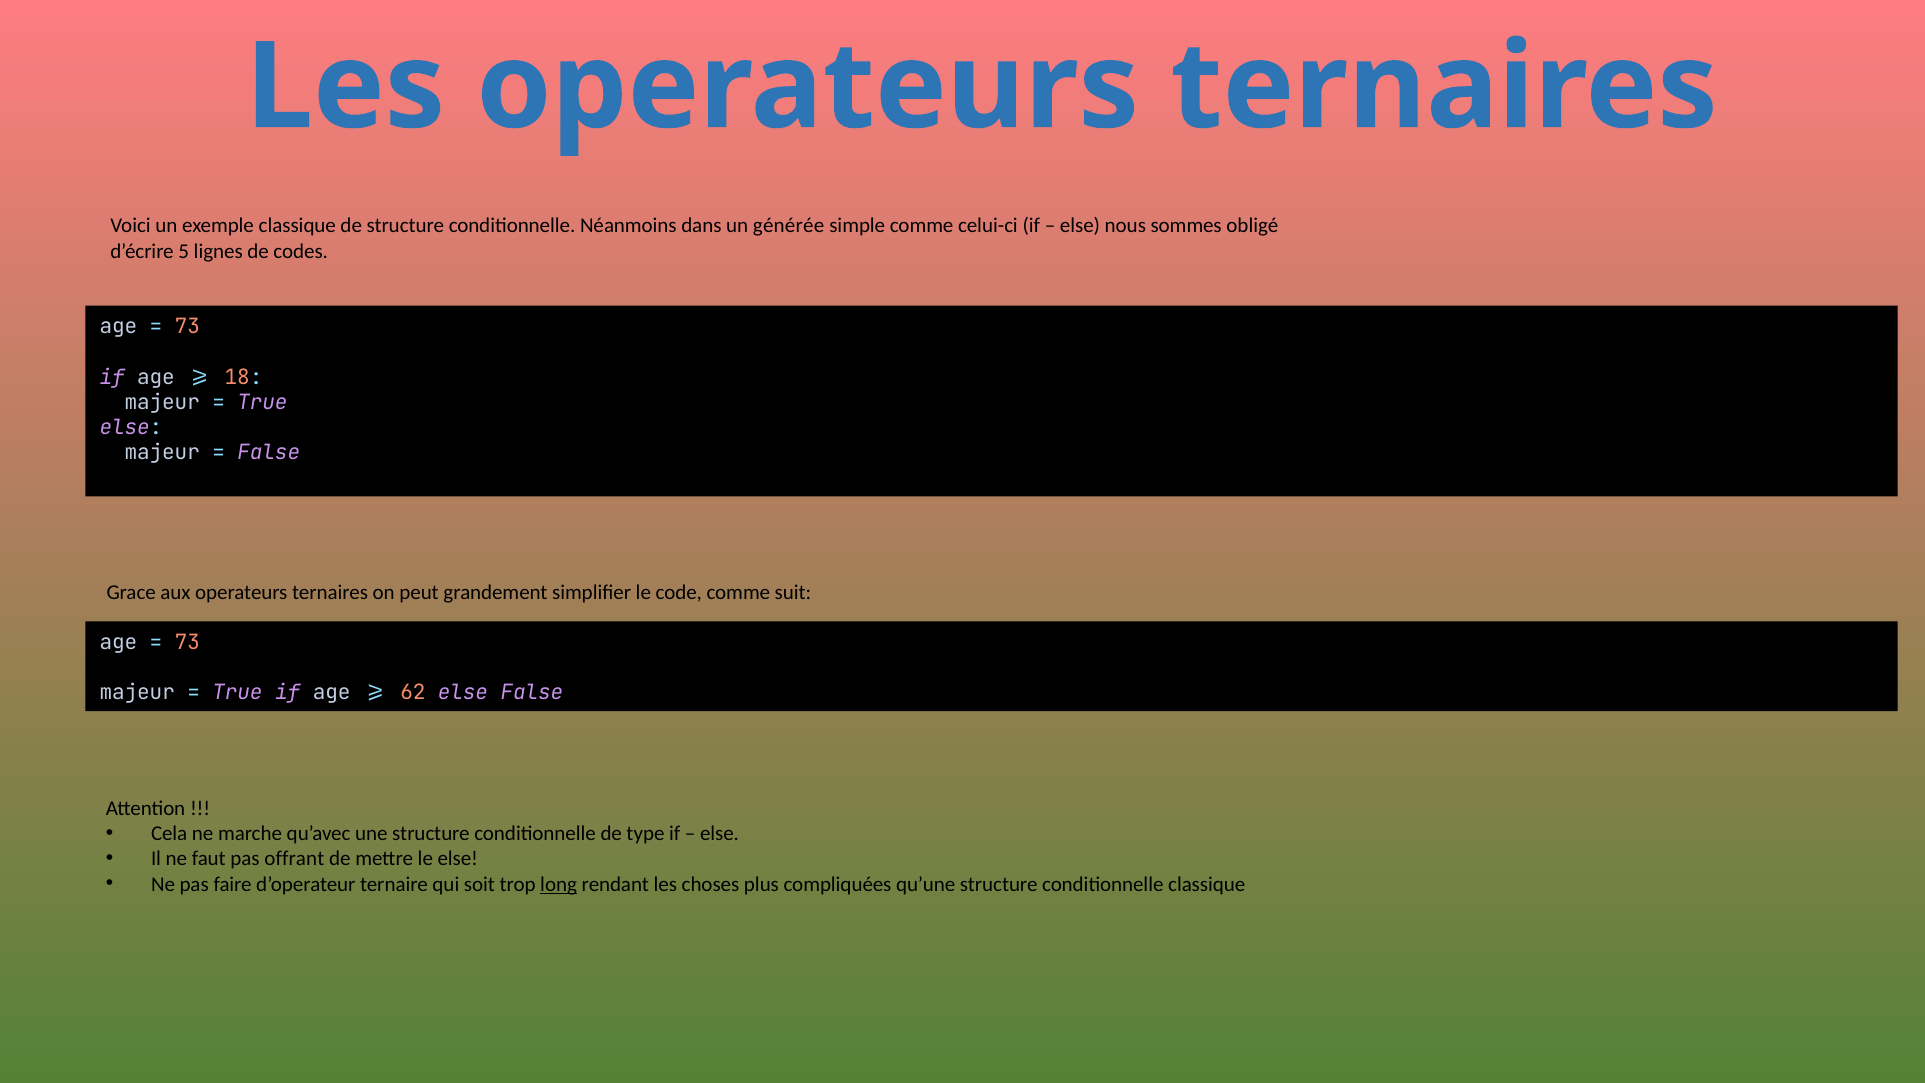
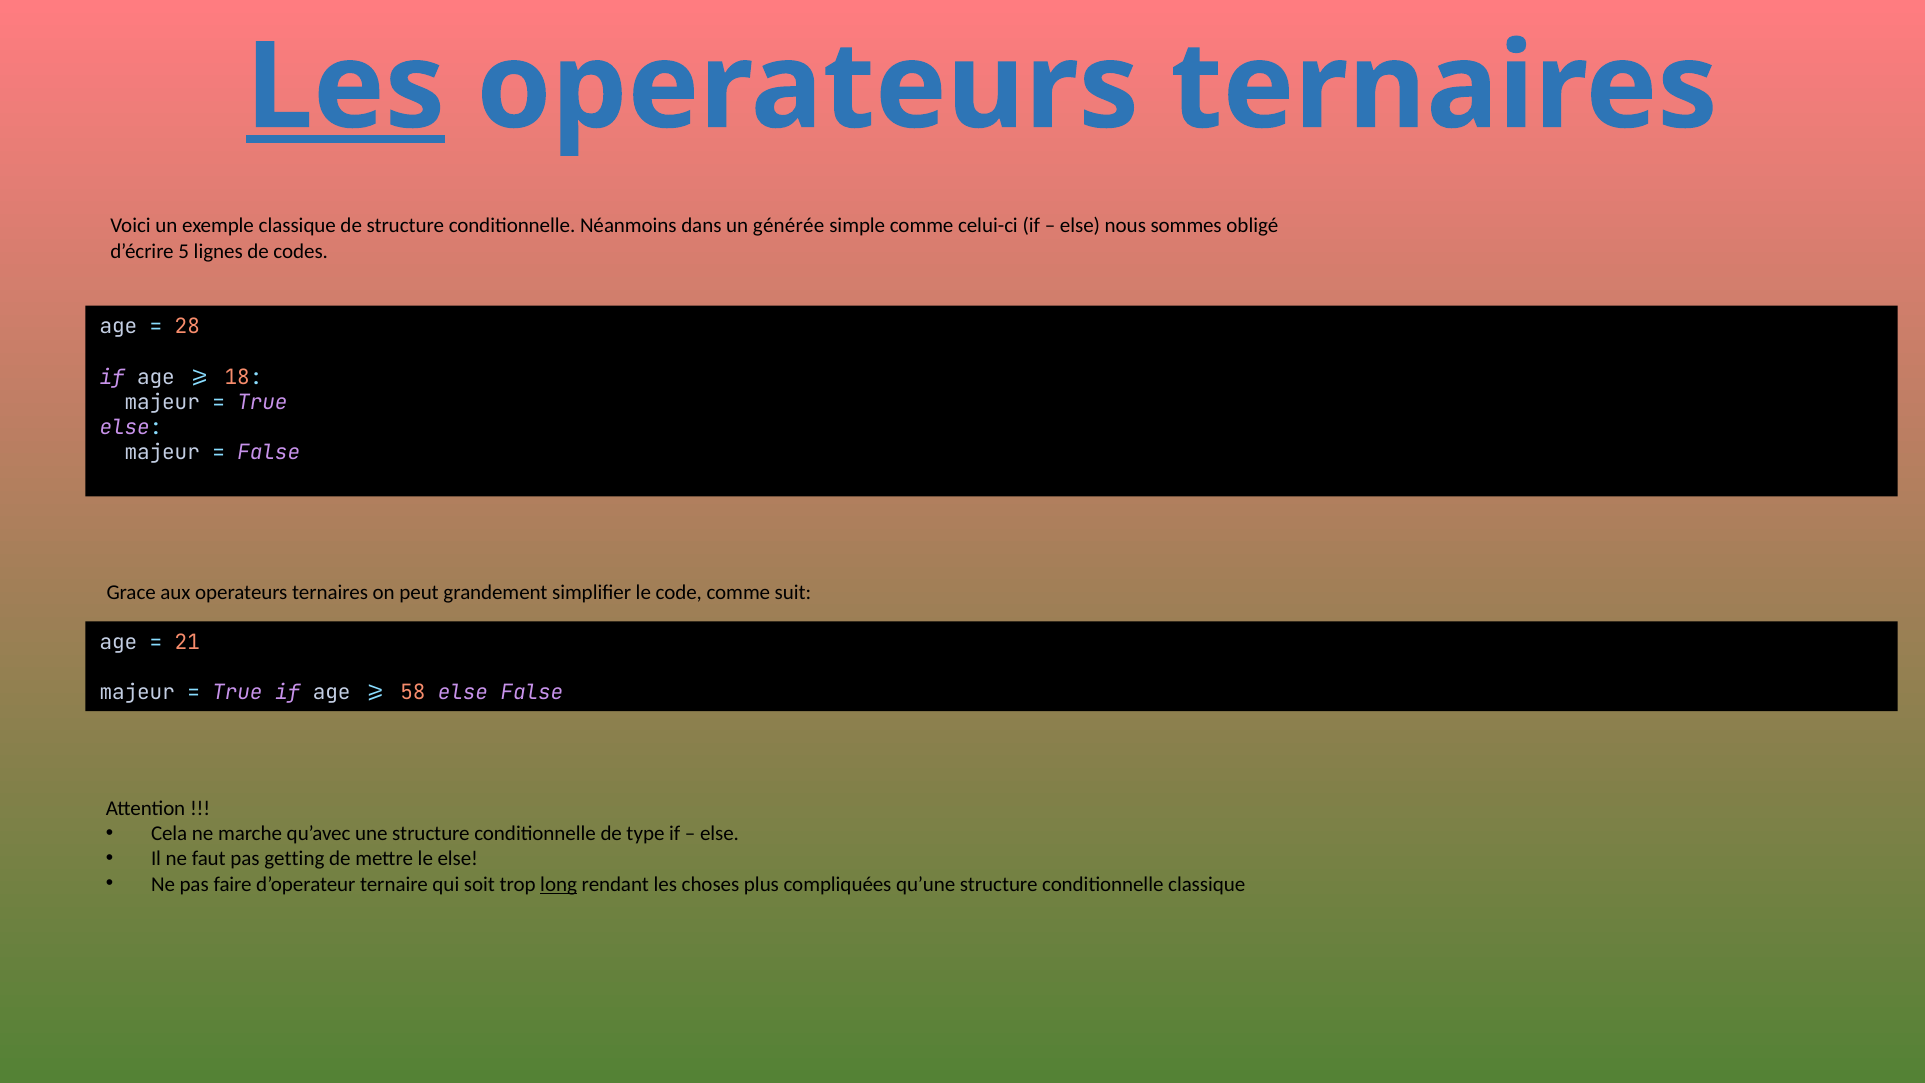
Les underline: none -> present (345, 87)
73: 73 -> 28 (187, 327)
73: 73 -> 21 (187, 642)
62: 62 -> 58 (413, 693)
offrant: offrant -> getting (294, 859)
